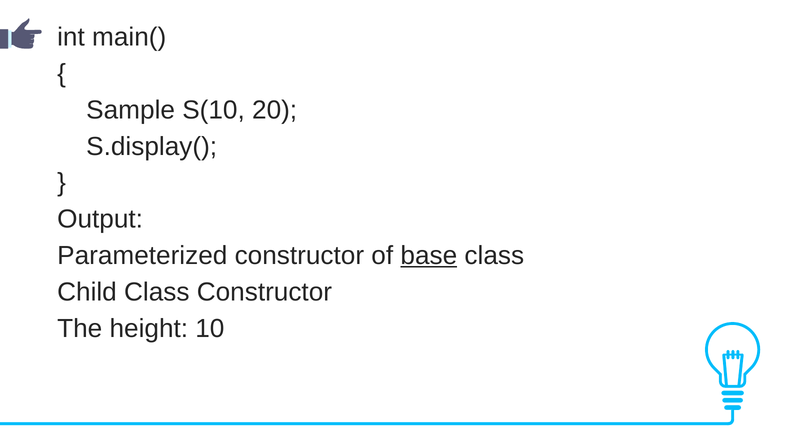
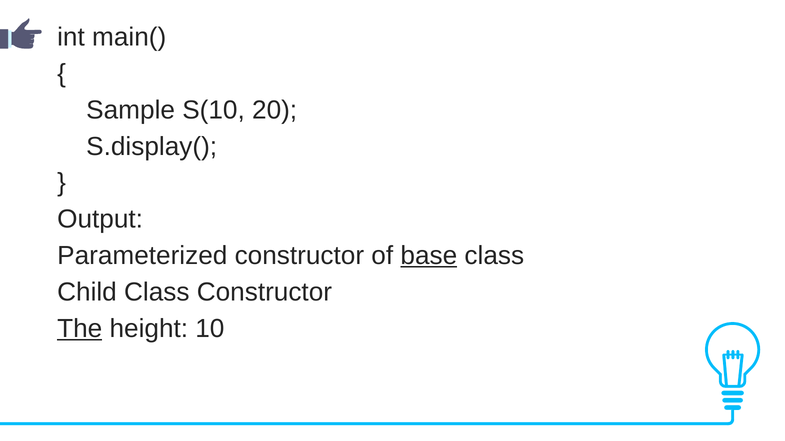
The underline: none -> present (80, 329)
